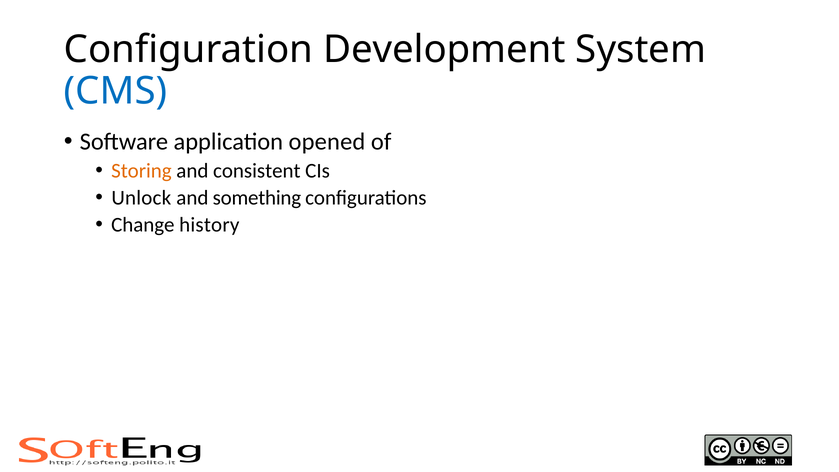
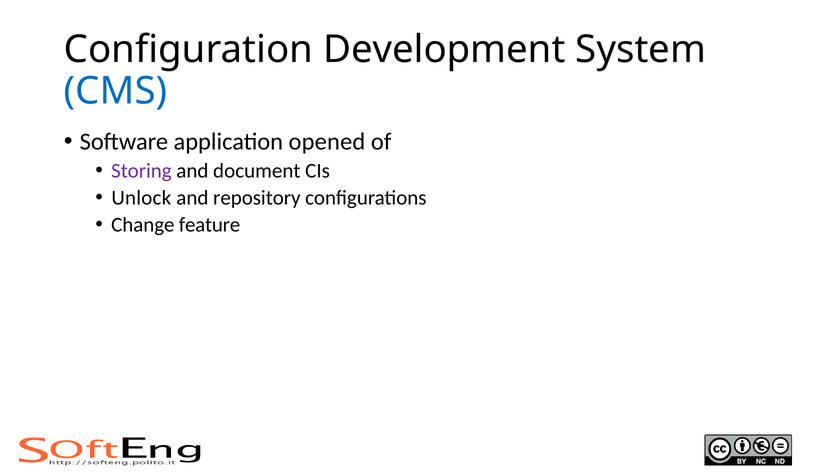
Storing colour: orange -> purple (141, 171)
consistent: consistent -> document (257, 171)
something: something -> repository (257, 198)
history: history -> feature (210, 225)
